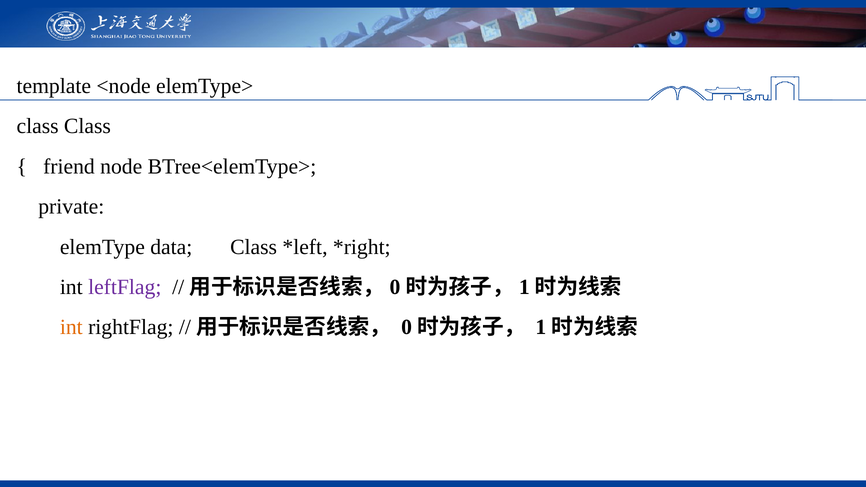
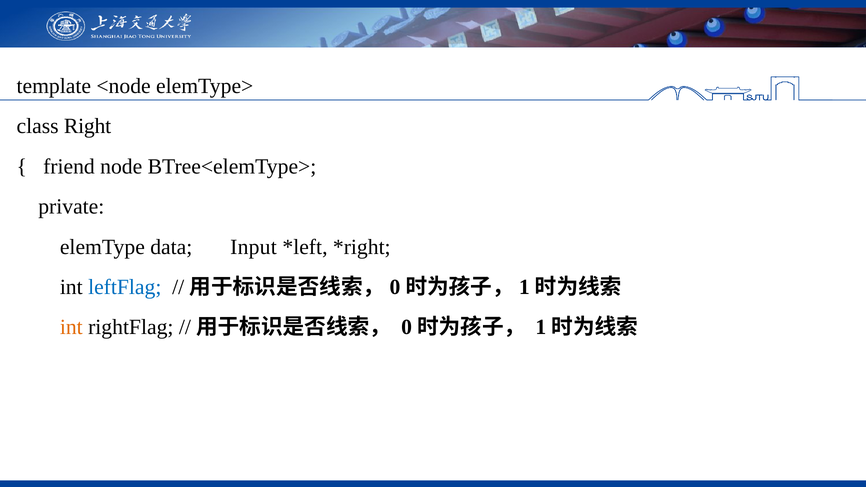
class Class: Class -> Right (88, 126)
data Class: Class -> Input (254, 247)
leftFlag colour: purple -> blue (125, 287)
